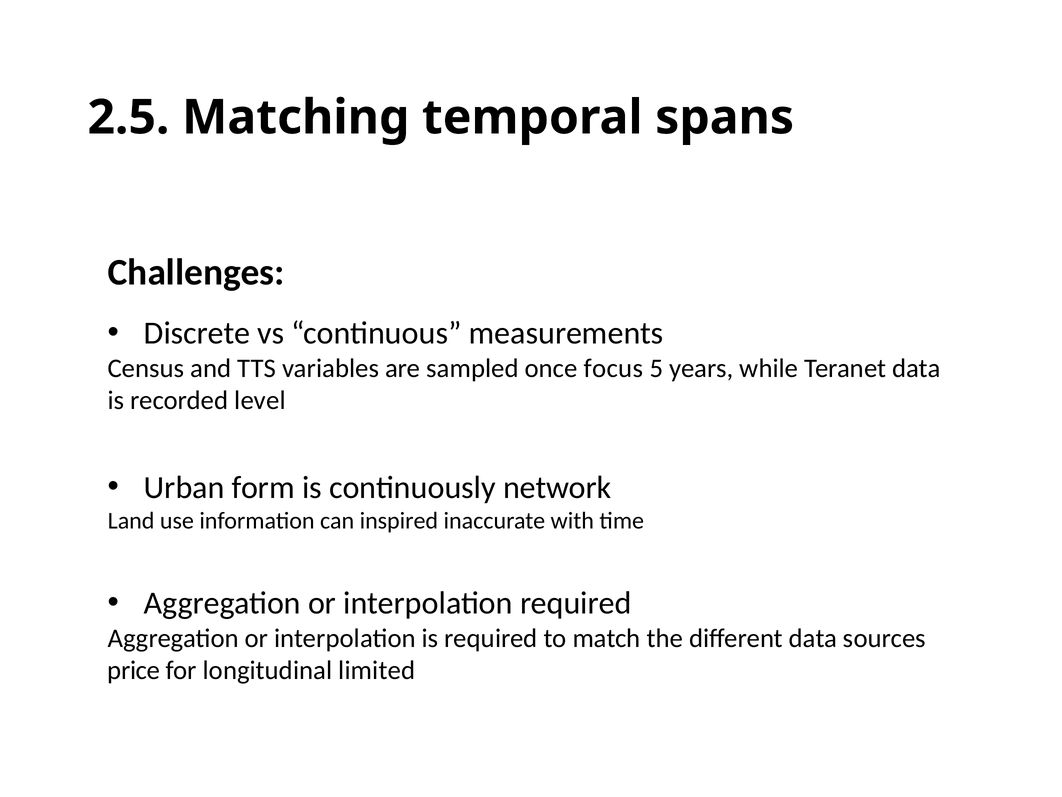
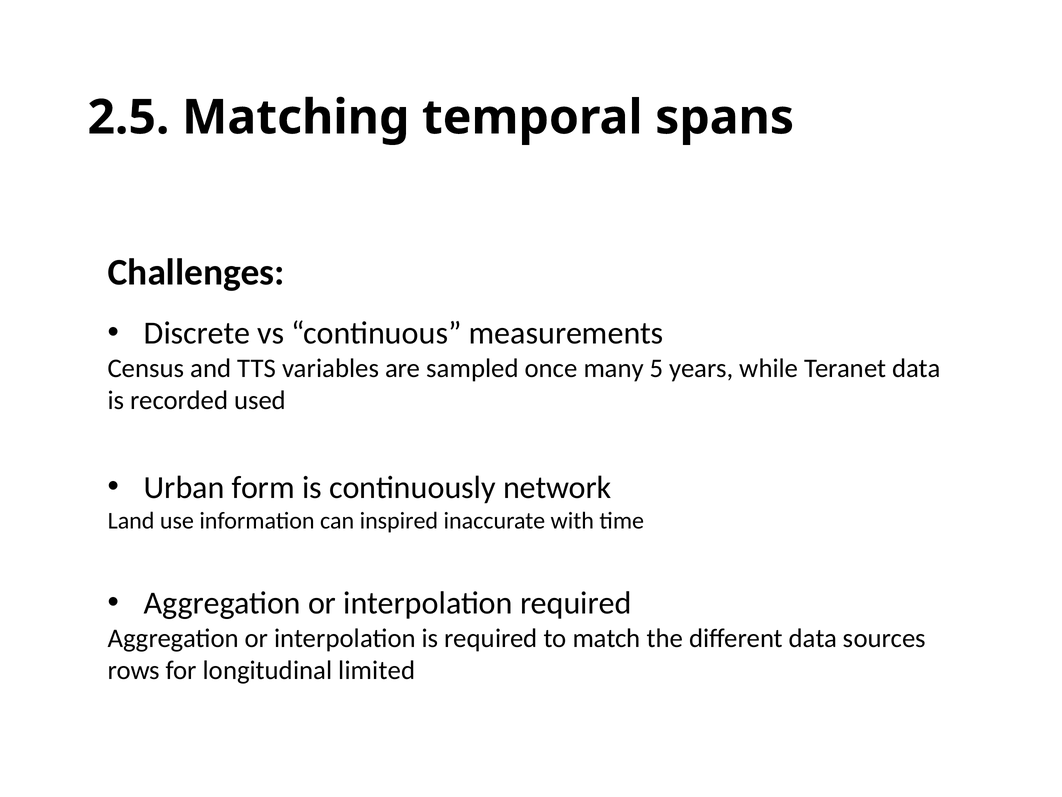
focus: focus -> many (614, 368)
level: level -> used (260, 400)
price: price -> rows (134, 670)
